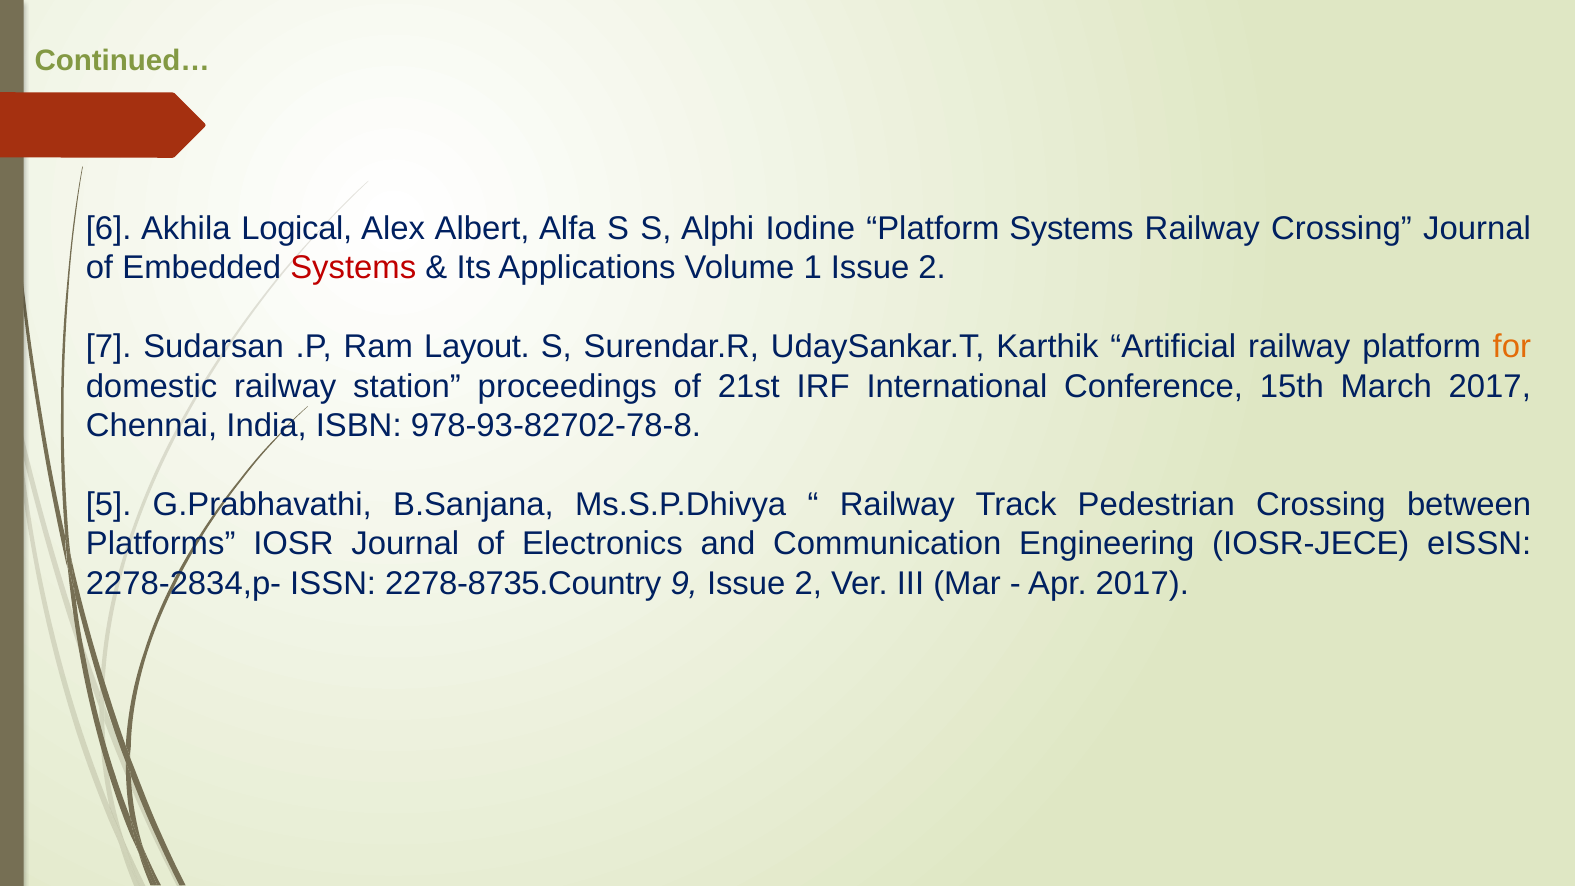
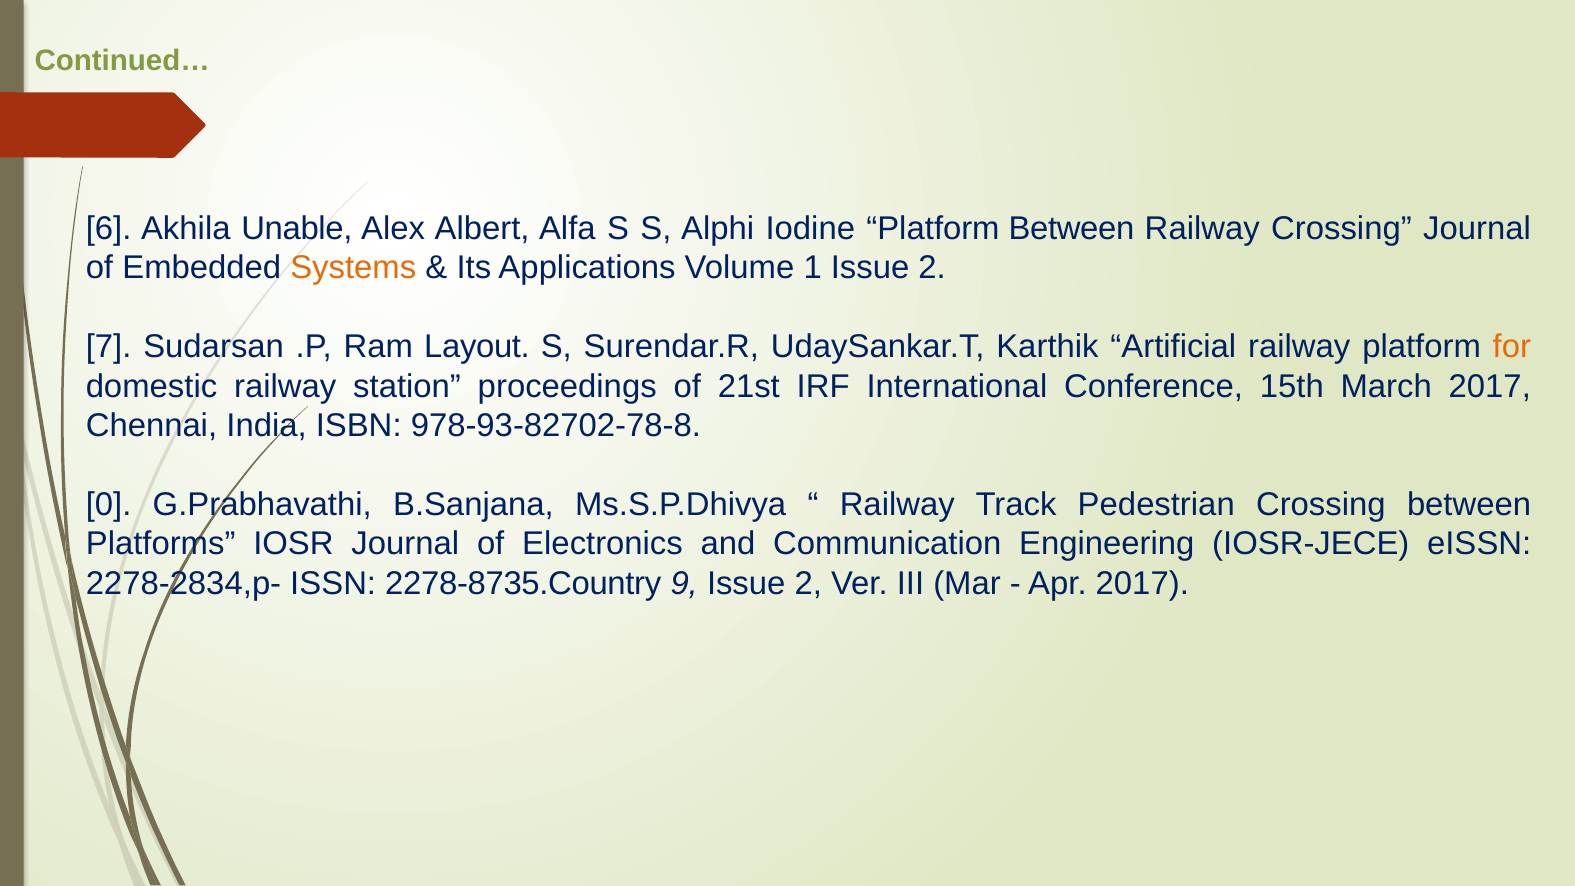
Logical: Logical -> Unable (297, 229)
Platform Systems: Systems -> Between (1071, 229)
Systems colour: red -> orange (353, 268)
5: 5 -> 0 (109, 504)
